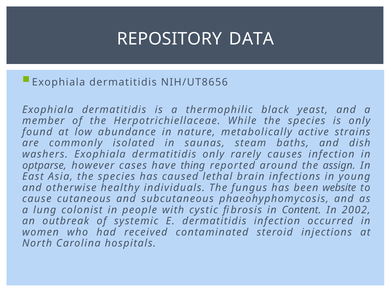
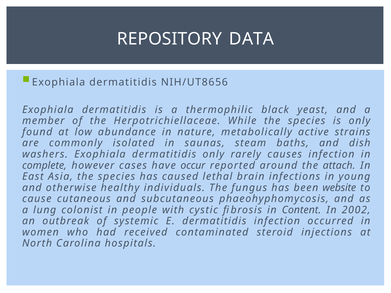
optparse: optparse -> complete (44, 165)
thing: thing -> occur (193, 165)
assign: assign -> attach (339, 165)
